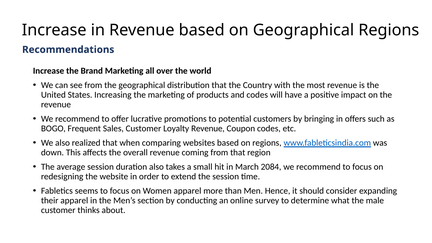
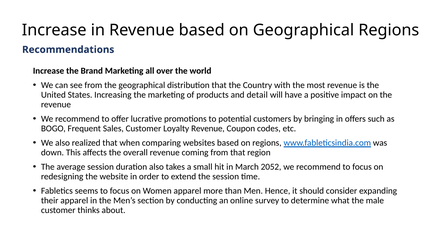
and codes: codes -> detail (257, 95)
2084: 2084 -> 2052 (271, 167)
